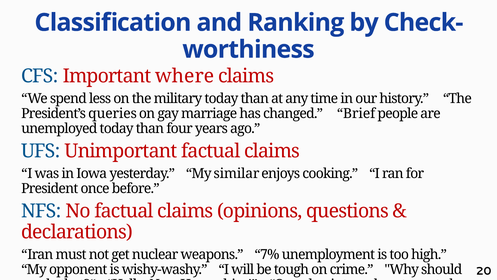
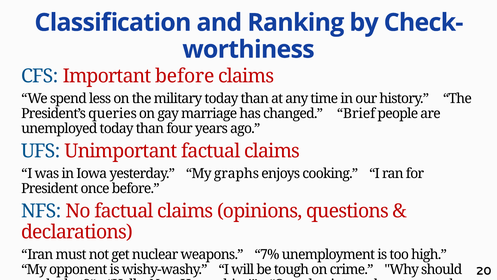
Important where: where -> before (185, 76)
similar: similar -> graphs (236, 173)
